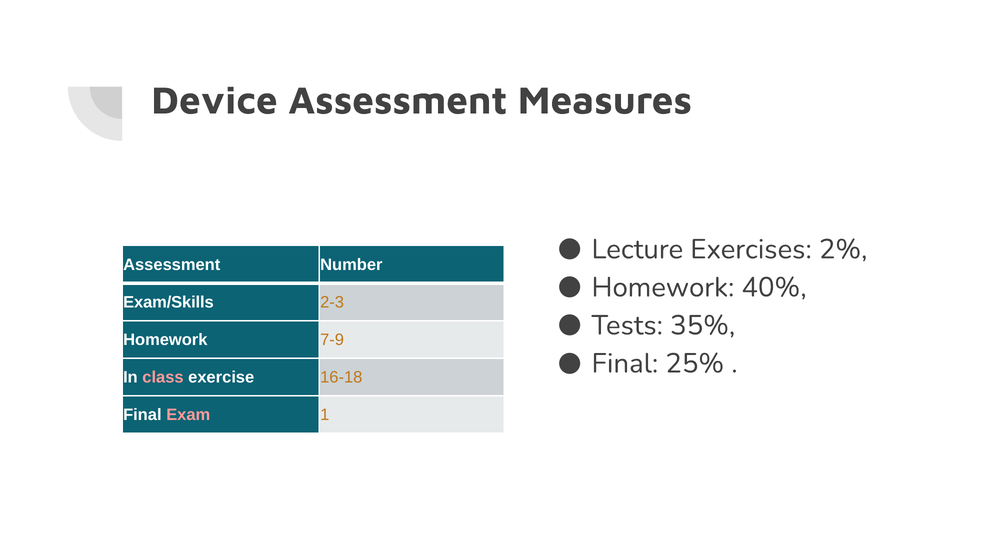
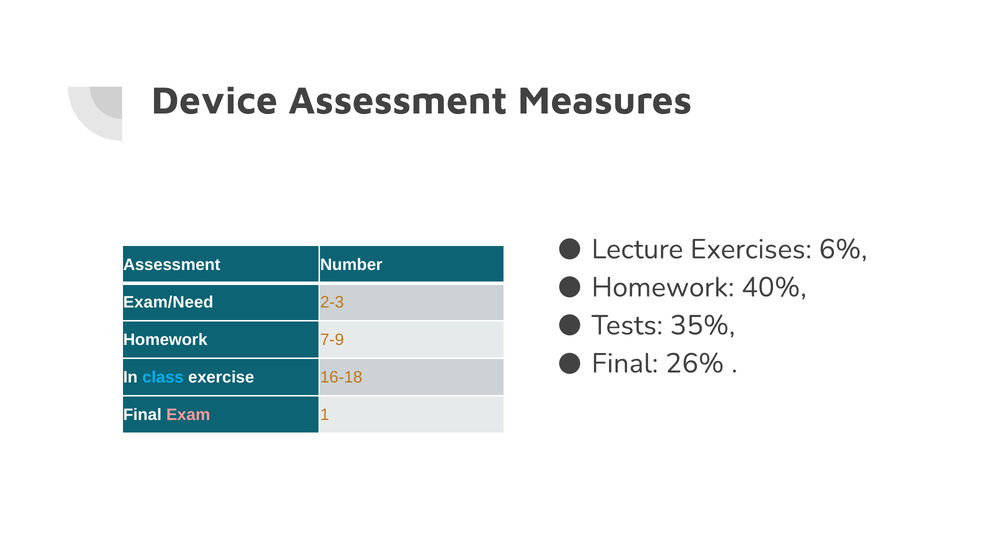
2%: 2% -> 6% (843, 249)
Exam/Skills: Exam/Skills -> Exam/Need (168, 302)
25%: 25% -> 26% (695, 363)
class colour: pink -> light blue (163, 377)
